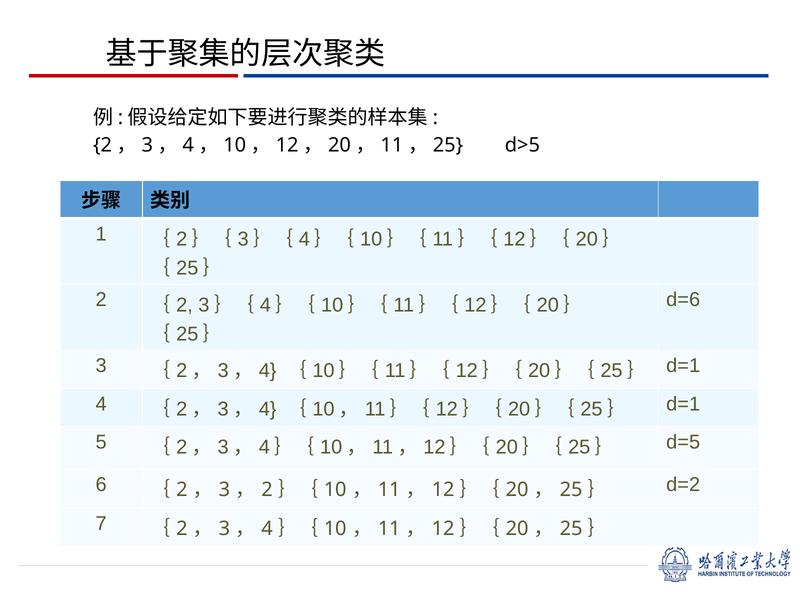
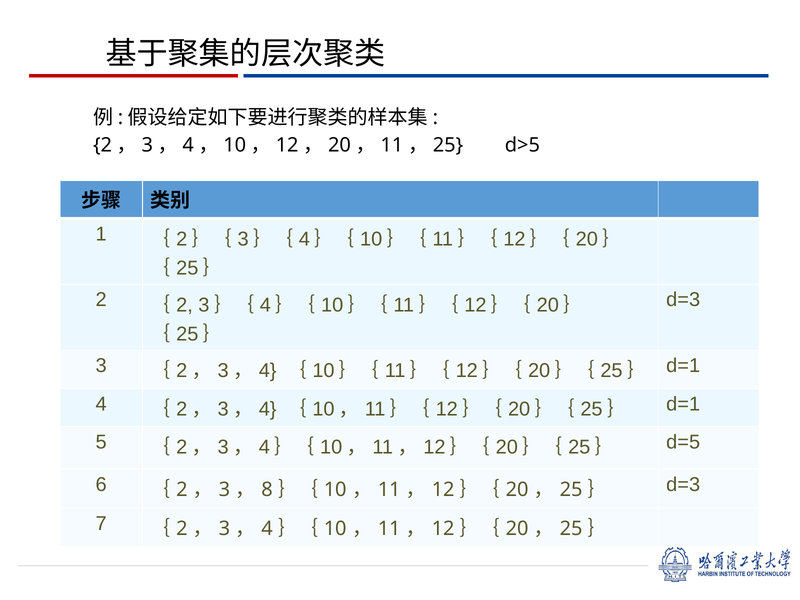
d=6: d=6 -> d=3 (683, 300)
2: 2 -> 8 (267, 490)
d=2: d=2 -> d=3 (683, 484)
